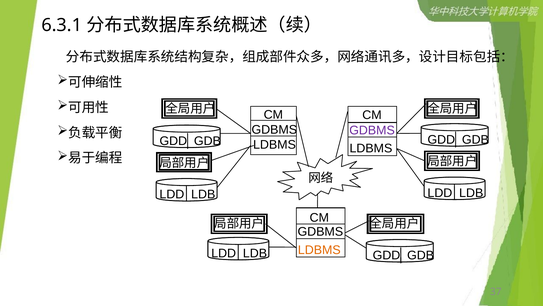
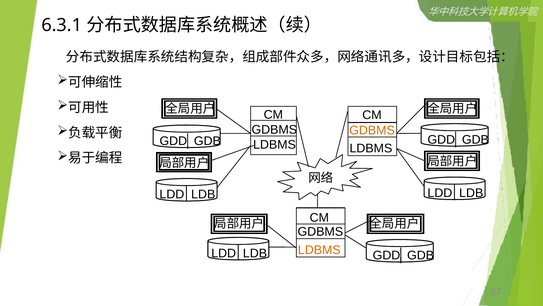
GDBMS colour: purple -> orange (372, 130)
